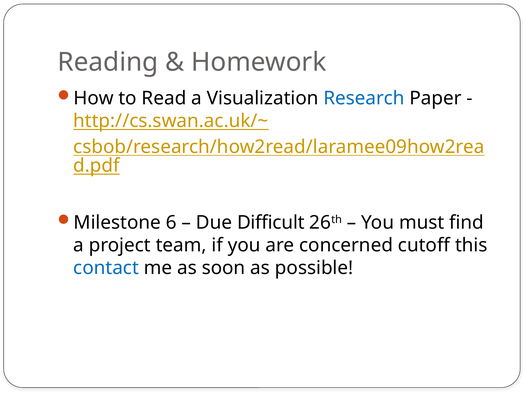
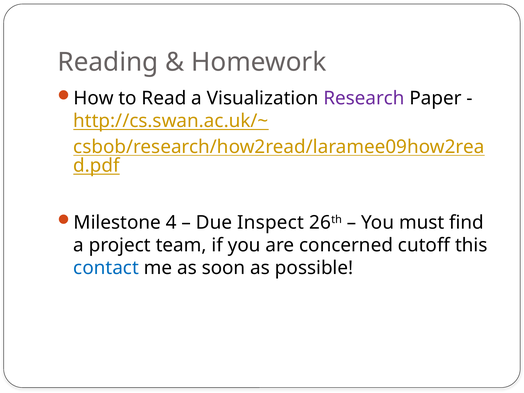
Research colour: blue -> purple (364, 98)
6: 6 -> 4 (171, 223)
Difficult: Difficult -> Inspect (271, 223)
